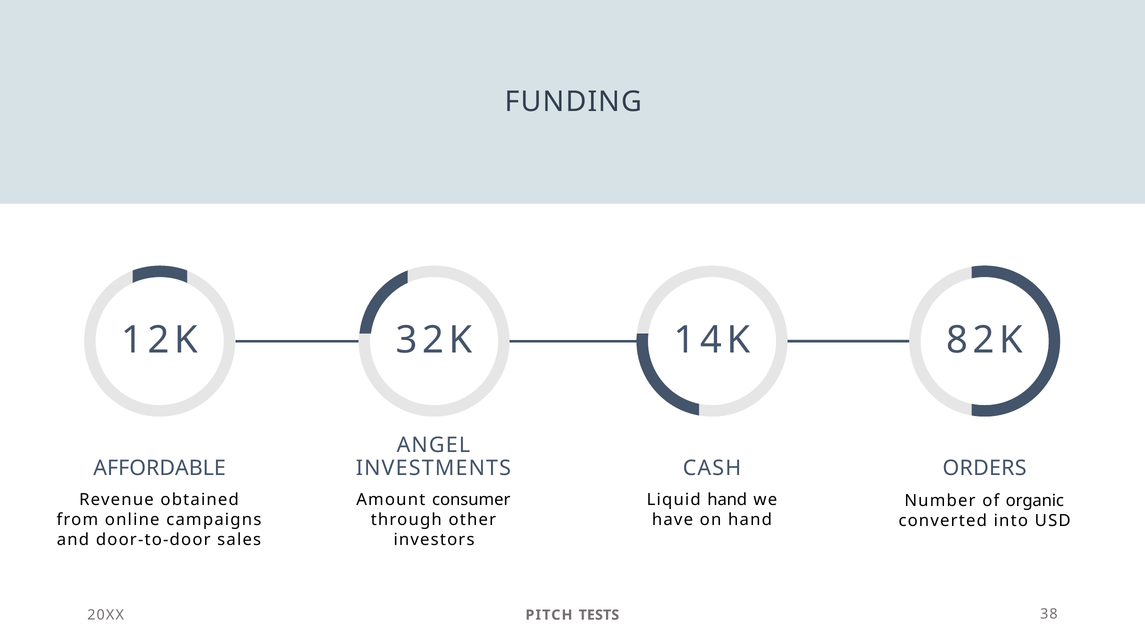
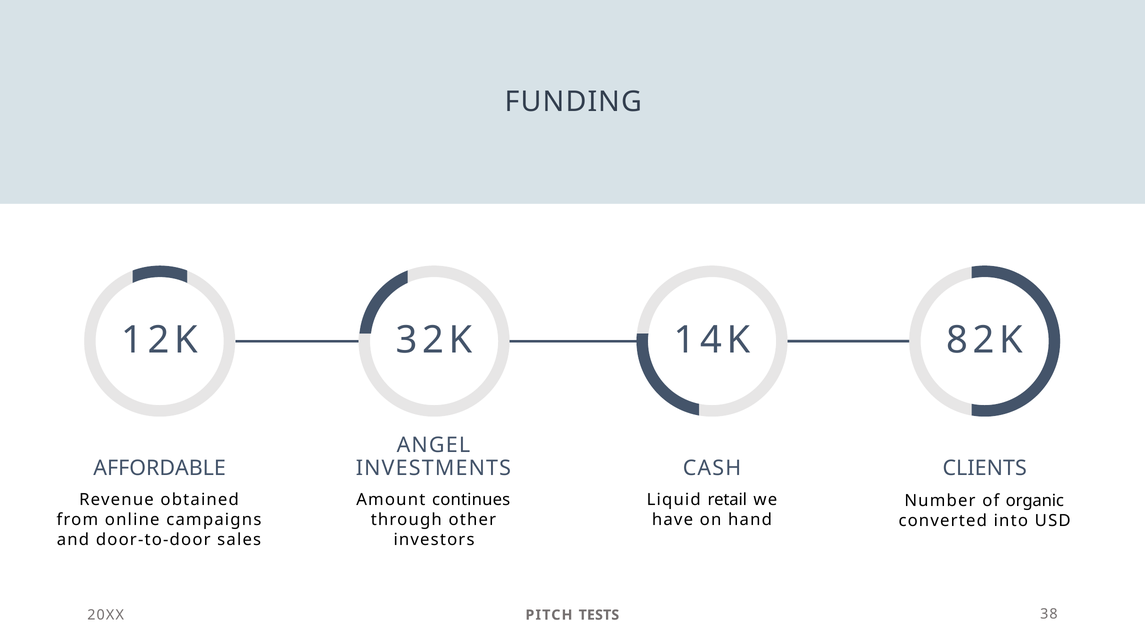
ORDERS: ORDERS -> CLIENTS (985, 468)
consumer: consumer -> continues (471, 500)
Liquid hand: hand -> retail (727, 500)
